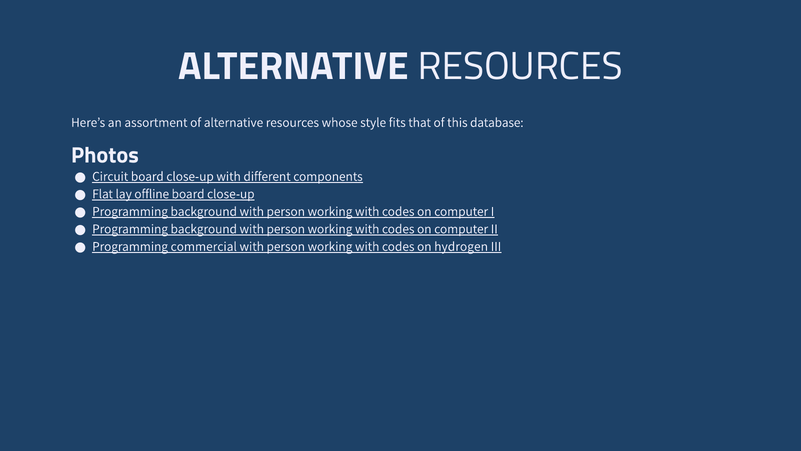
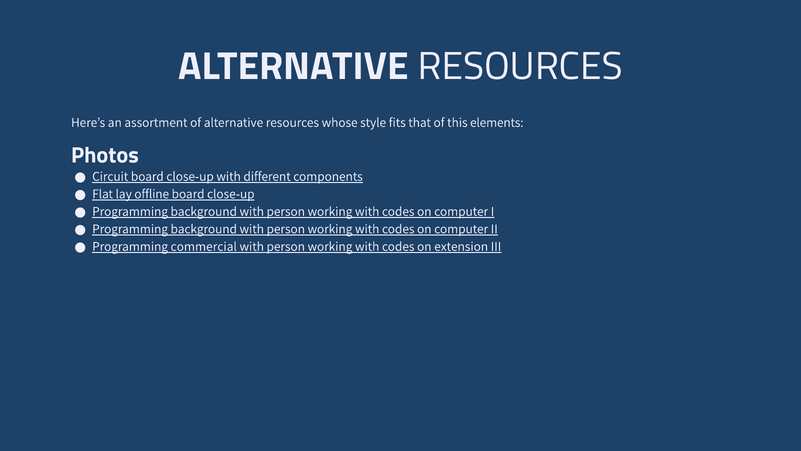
database: database -> elements (497, 122)
hydrogen: hydrogen -> extension (461, 246)
